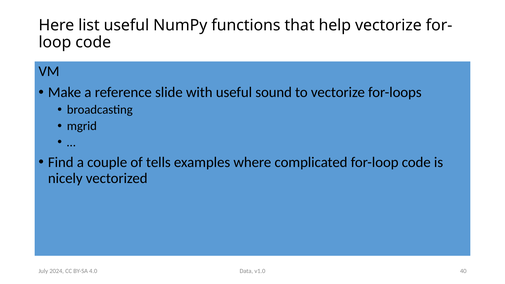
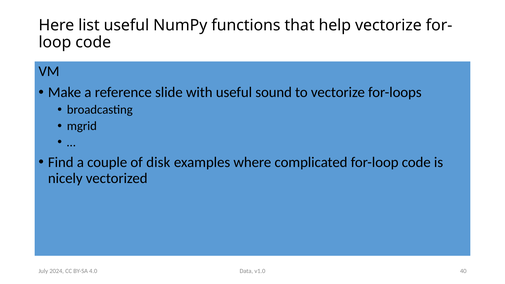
tells: tells -> disk (158, 162)
